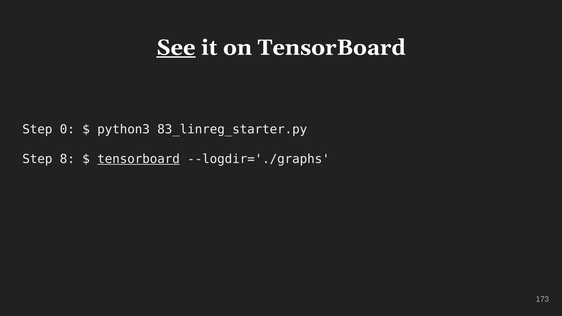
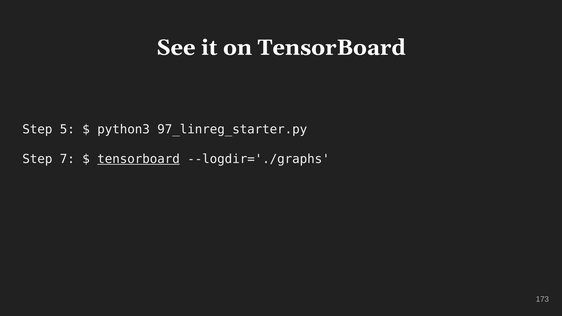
See underline: present -> none (176, 48)
0: 0 -> 5 (67, 129)
83_linreg_starter.py: 83_linreg_starter.py -> 97_linreg_starter.py (232, 129)
8: 8 -> 7 (67, 159)
